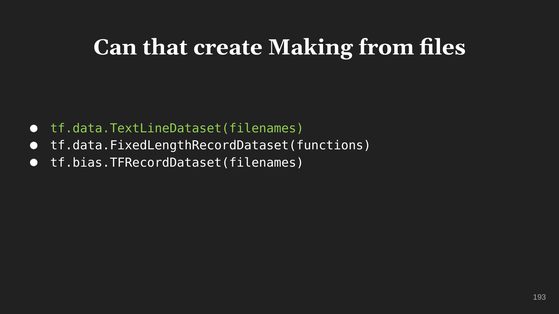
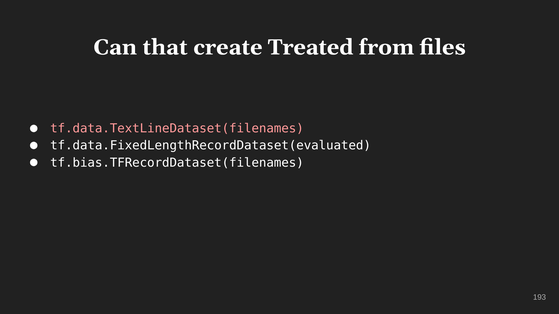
Making: Making -> Treated (311, 47)
tf.data.TextLineDataset(filenames colour: light green -> pink (177, 129)
tf.data.FixedLengthRecordDataset(functions: tf.data.FixedLengthRecordDataset(functions -> tf.data.FixedLengthRecordDataset(evaluated (211, 146)
